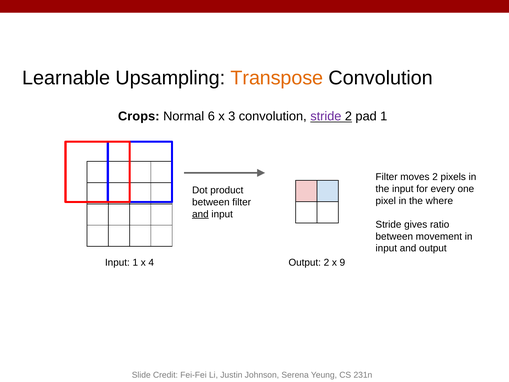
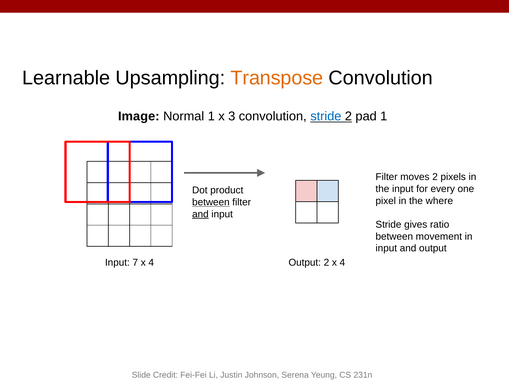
Crops: Crops -> Image (139, 116)
Normal 6: 6 -> 1 (211, 116)
stride colour: purple -> blue (326, 116)
between underline: none -> present (211, 202)
Input 1: 1 -> 7 (135, 262)
2 x 9: 9 -> 4 (342, 262)
